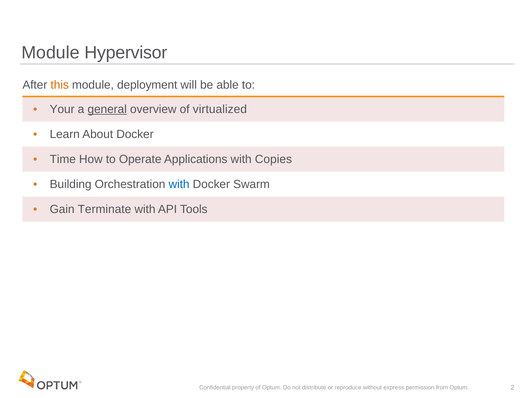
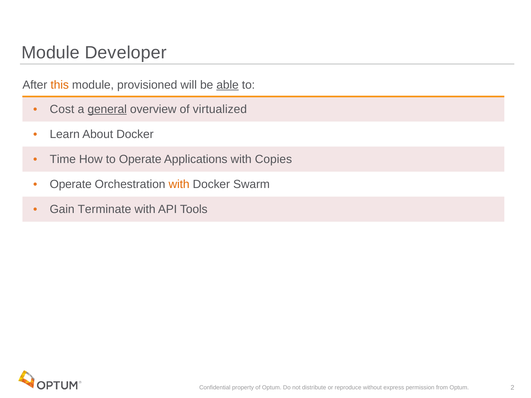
Hypervisor: Hypervisor -> Developer (126, 53)
deployment: deployment -> provisioned (147, 85)
able underline: none -> present (228, 85)
Your: Your -> Cost (62, 109)
Building: Building -> Operate (71, 184)
with colour: blue -> orange (179, 184)
